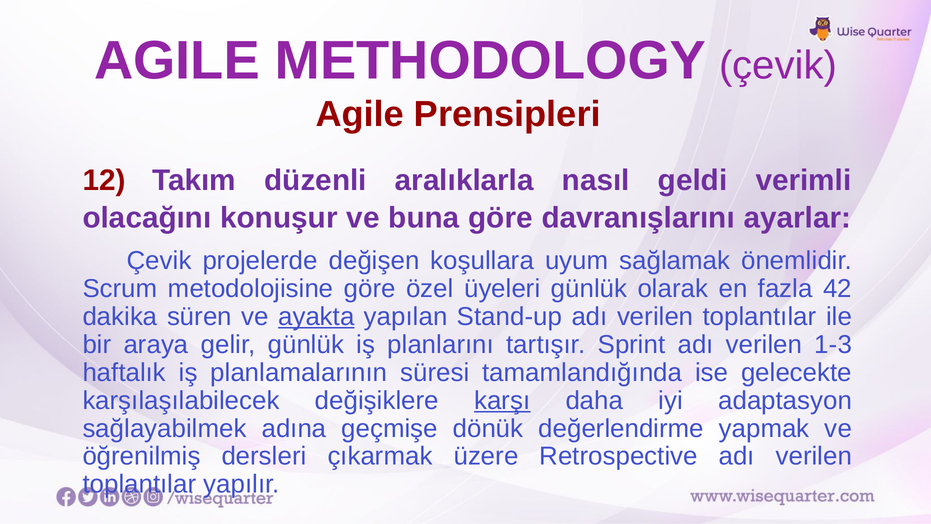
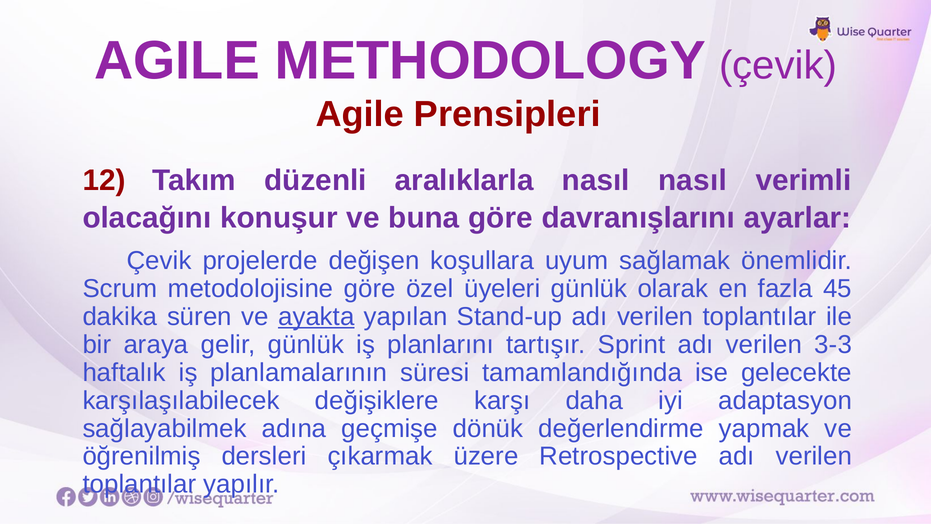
nasıl geldi: geldi -> nasıl (692, 180)
42: 42 -> 45 (837, 289)
1-3: 1-3 -> 3-3 (833, 344)
karşı underline: present -> none (502, 400)
